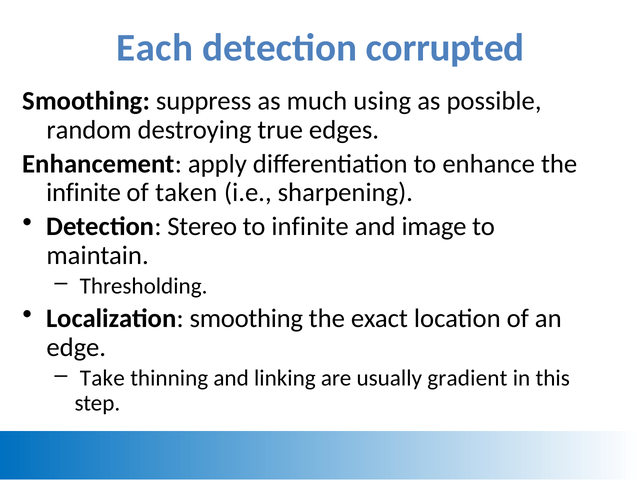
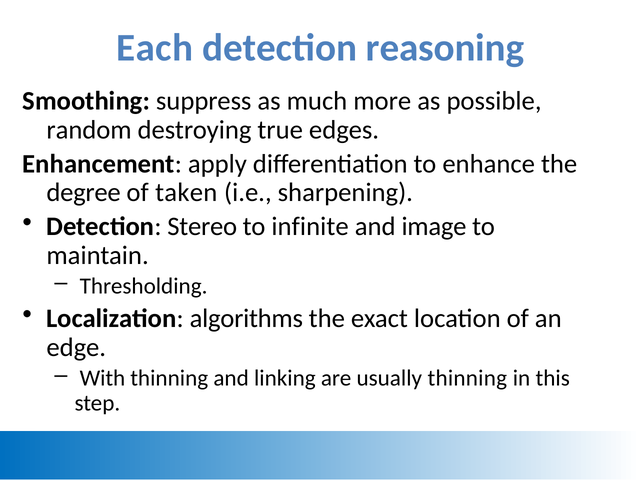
corrupted: corrupted -> reasoning (445, 48)
using: using -> more (382, 101)
infinite: infinite -> degree (84, 193)
Localization smoothing: smoothing -> algorithms (246, 319)
Take: Take -> With (102, 379)
usually gradient: gradient -> thinning (467, 379)
